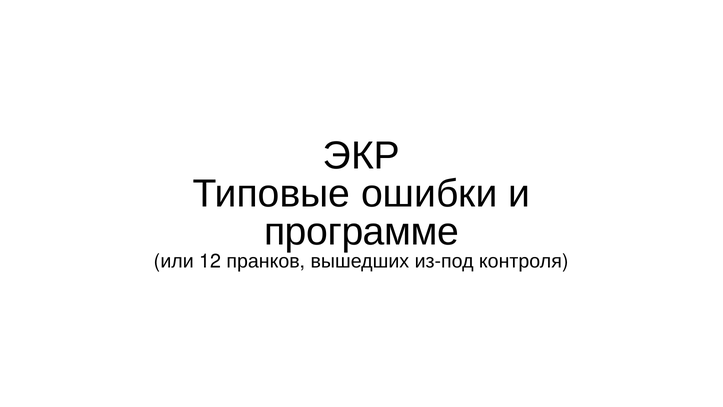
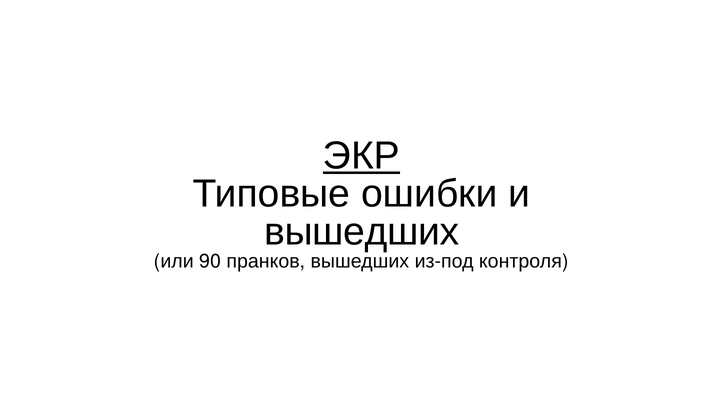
ЭКР underline: none -> present (361, 156)
программе: программе -> вышедших (362, 232)
12: 12 -> 90 (210, 261)
